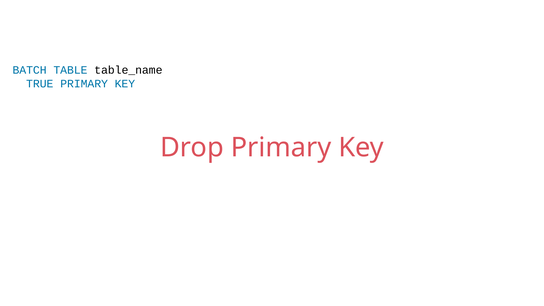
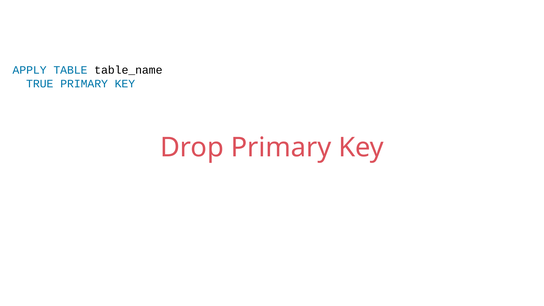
BATCH: BATCH -> APPLY (30, 70)
